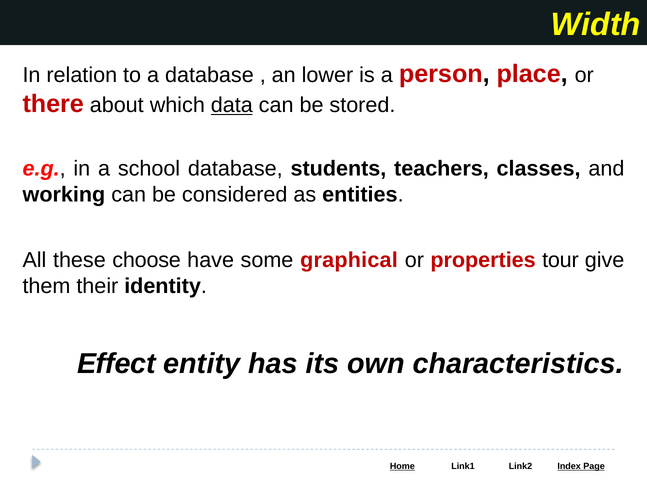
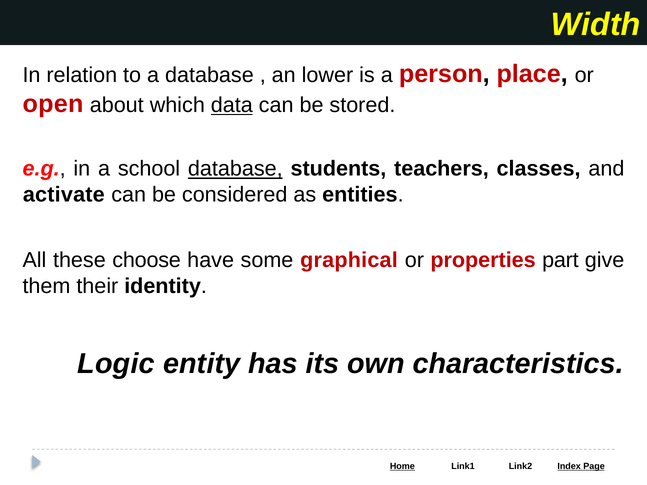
there: there -> open (53, 104)
database underline: none -> present (235, 169)
working: working -> activate (64, 195)
tour: tour -> part (560, 260)
Effect: Effect -> Logic (116, 364)
